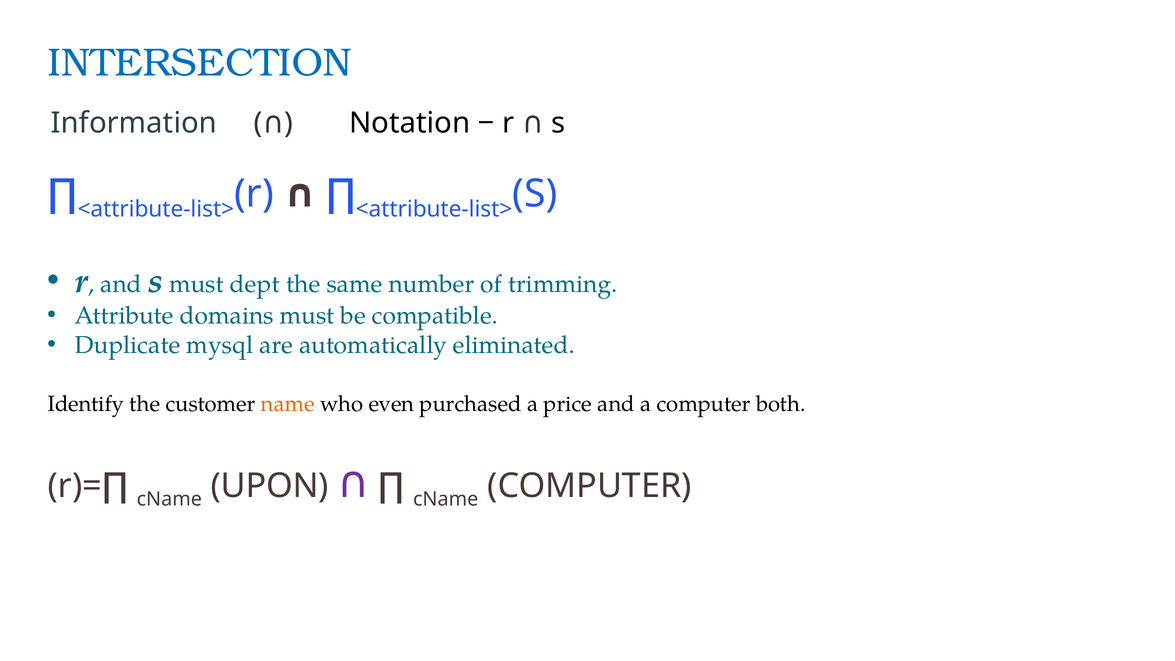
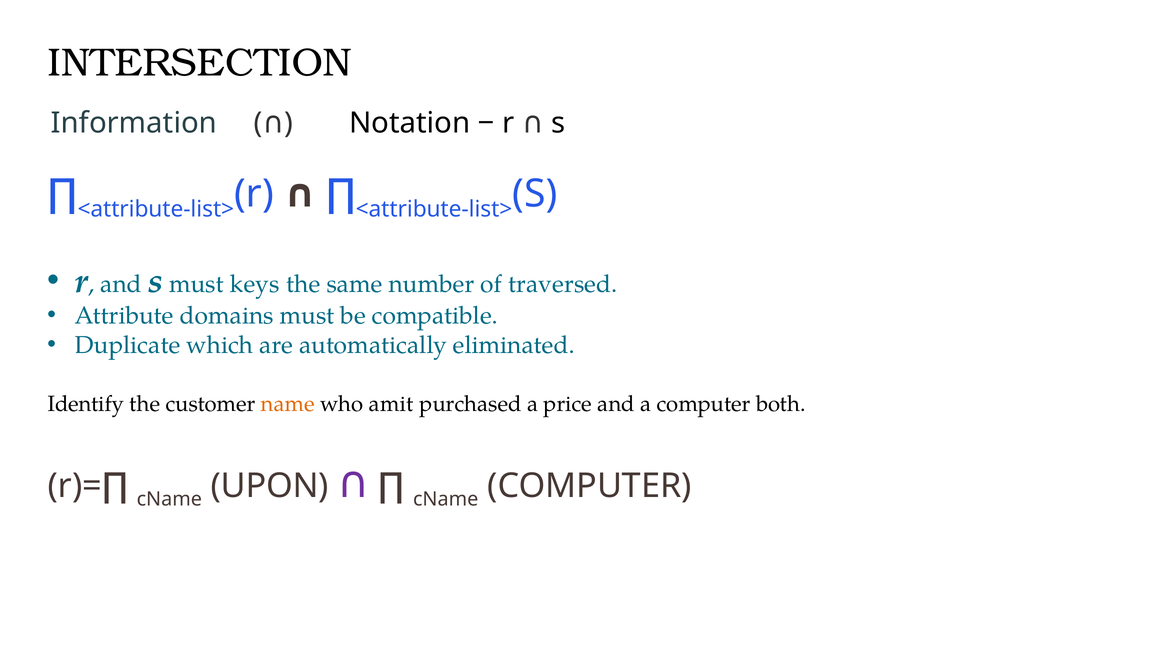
INTERSECTION colour: blue -> black (200, 63)
dept: dept -> keys (255, 284)
trimming: trimming -> traversed (563, 284)
mysql: mysql -> which (220, 345)
even: even -> amit (391, 404)
